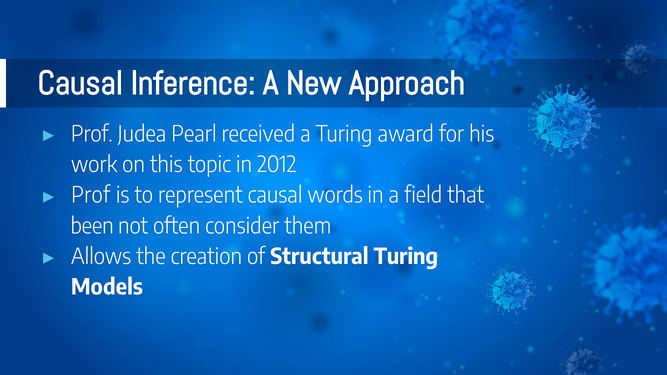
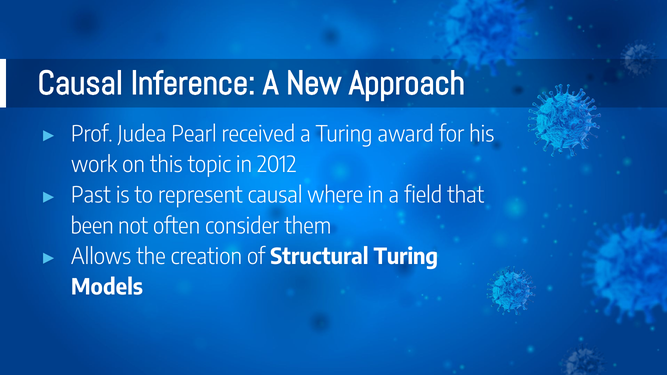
Prof: Prof -> Past (91, 196)
words: words -> where (335, 196)
